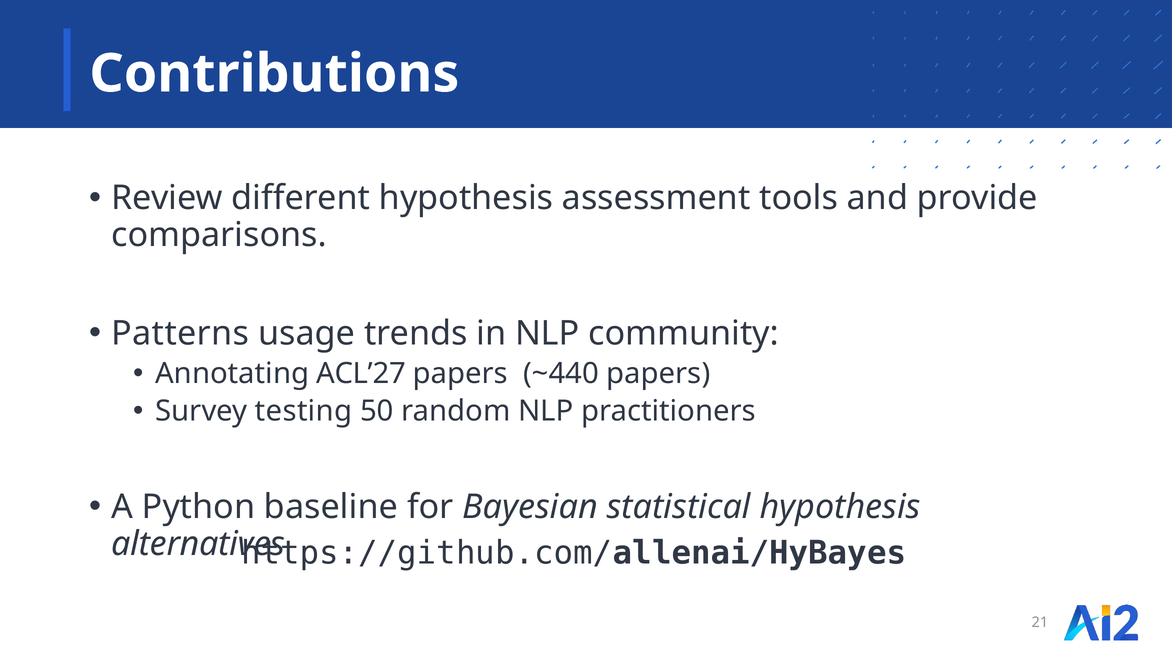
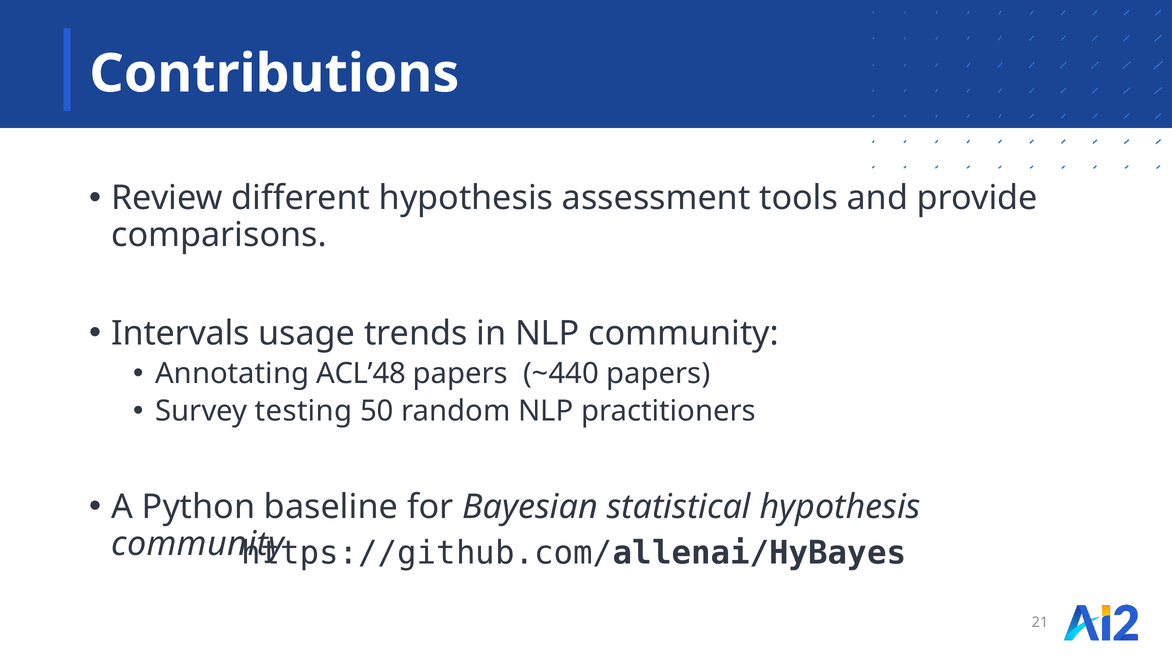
Patterns: Patterns -> Intervals (181, 333)
ACL’27: ACL’27 -> ACL’48 (361, 374)
alternatives: alternatives -> community (198, 544)
